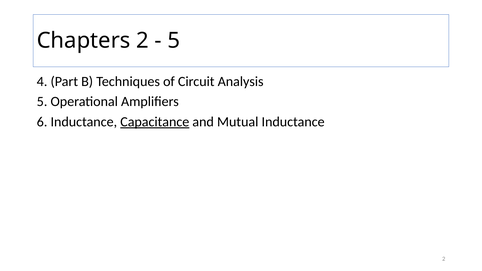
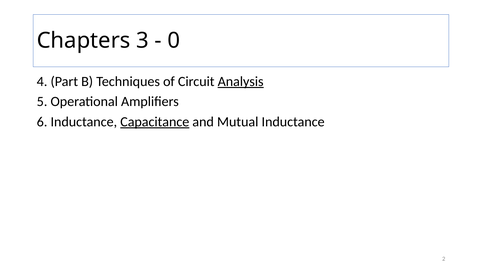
Chapters 2: 2 -> 3 (142, 40)
5: 5 -> 0 (174, 40)
Analysis underline: none -> present (241, 81)
